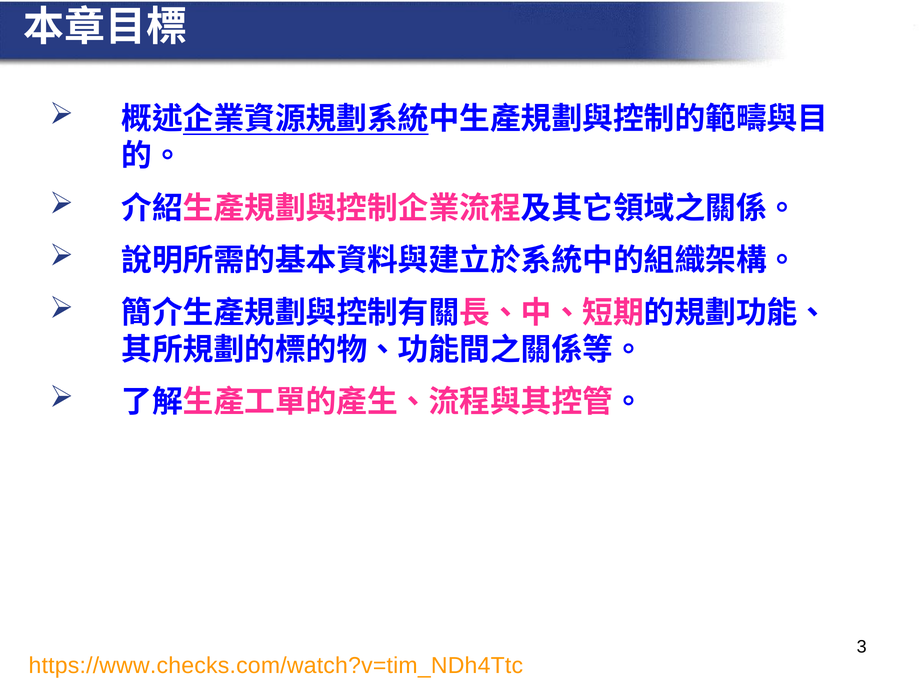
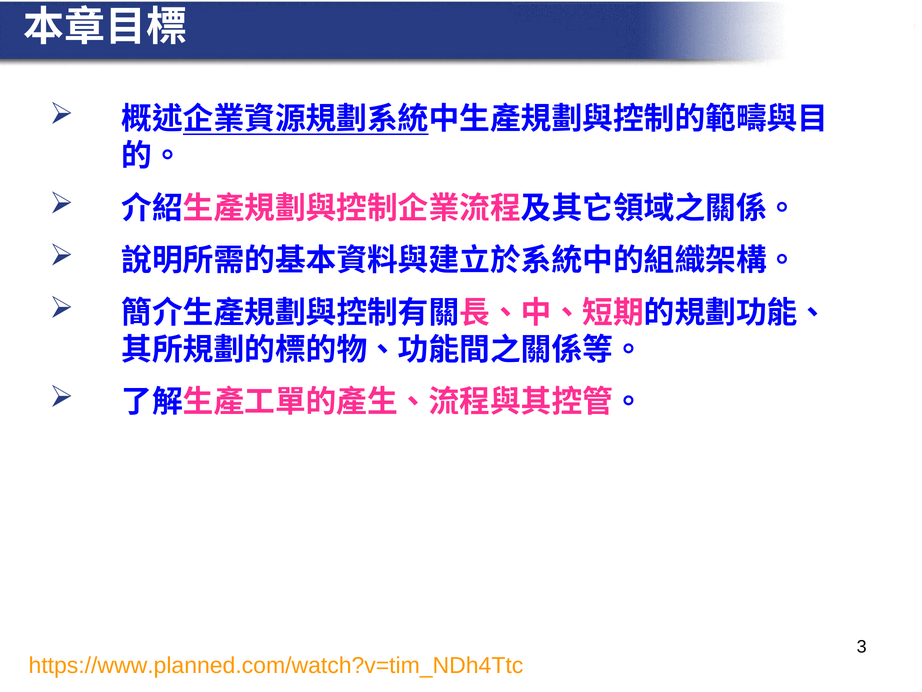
https://www.checks.com/watch?v=tim_NDh4Ttc: https://www.checks.com/watch?v=tim_NDh4Ttc -> https://www.planned.com/watch?v=tim_NDh4Ttc (276, 665)
